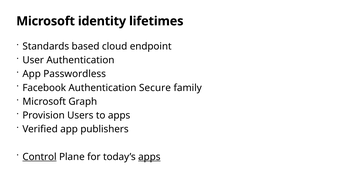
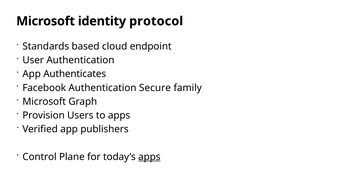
lifetimes: lifetimes -> protocol (156, 21)
Passwordless: Passwordless -> Authenticates (75, 74)
Control underline: present -> none (40, 156)
